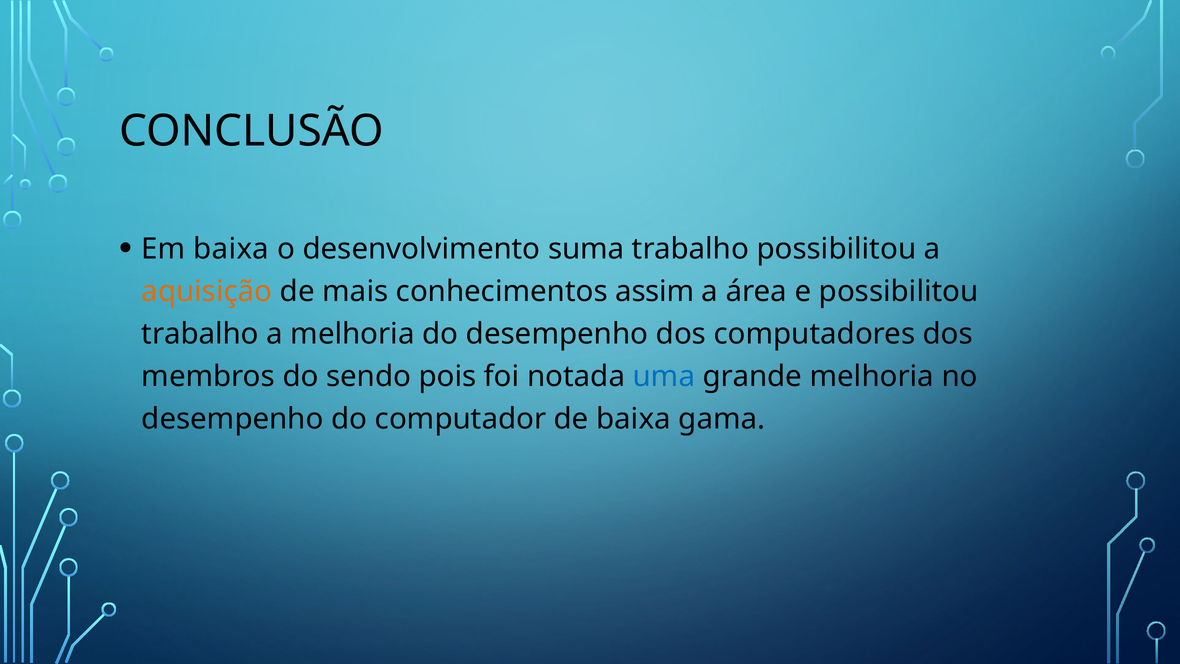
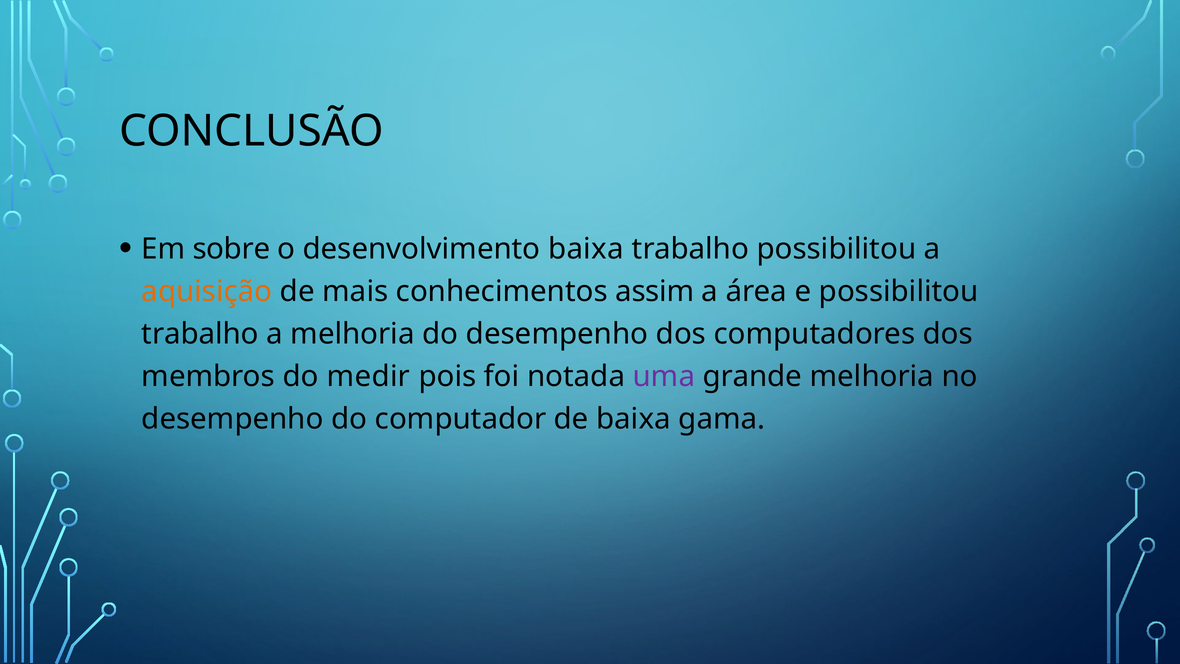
Em baixa: baixa -> sobre (231, 249)
desenvolvimento suma: suma -> baixa (586, 249)
sendo: sendo -> medir (368, 376)
uma colour: blue -> purple (664, 376)
